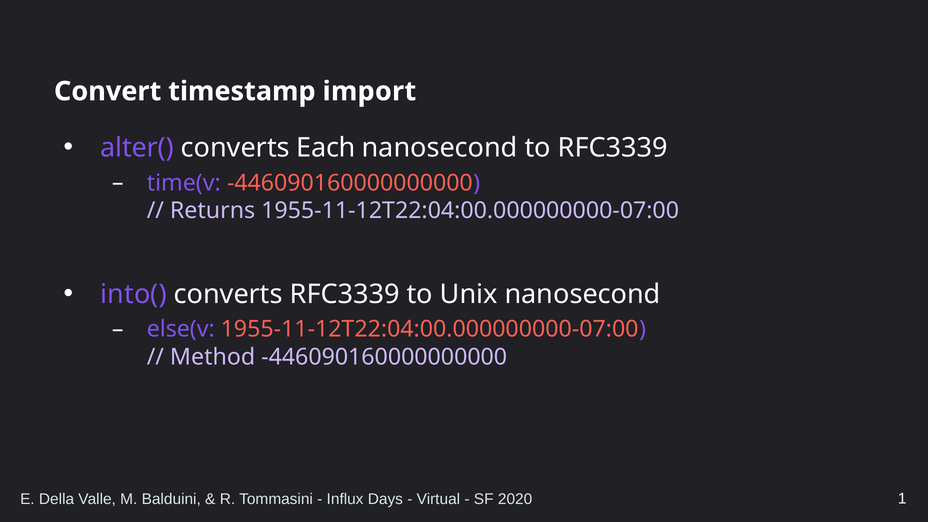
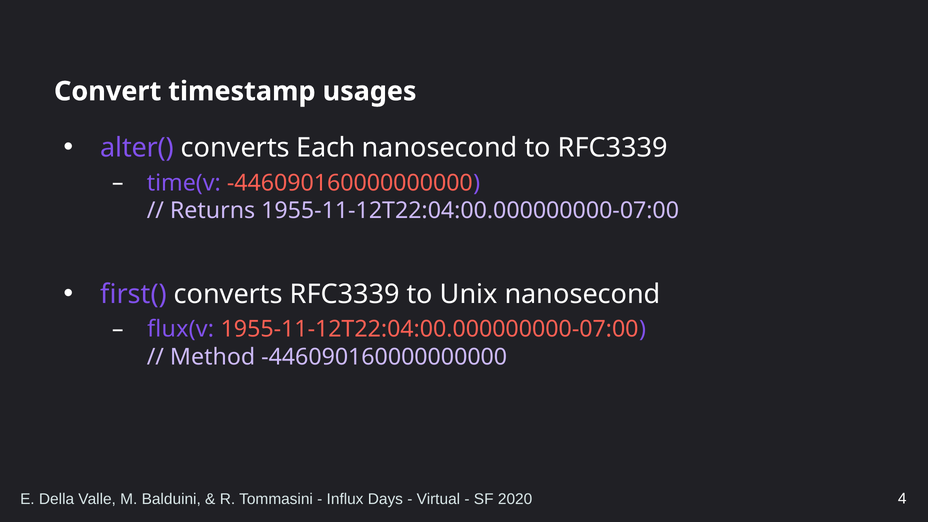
import: import -> usages (370, 91)
into(: into( -> first( (134, 294)
else(v: else(v -> flux(v (181, 329)
1: 1 -> 4 (902, 499)
